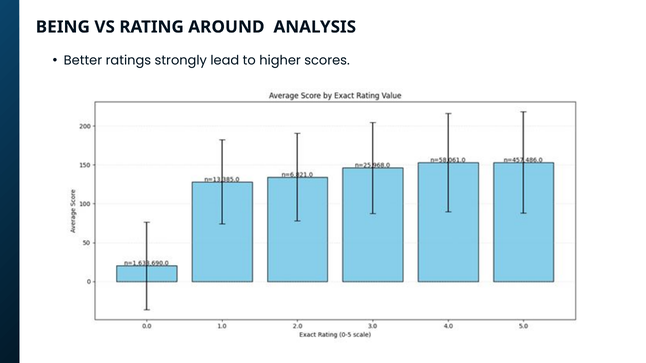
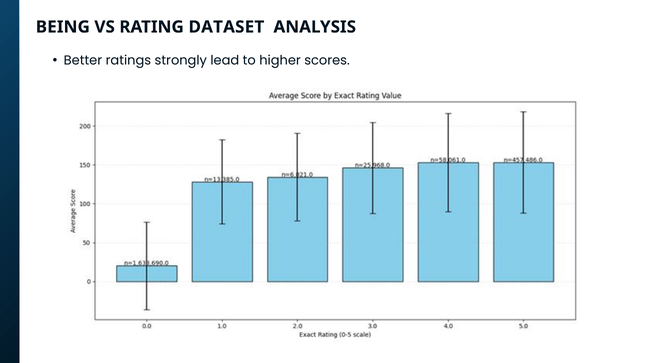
AROUND: AROUND -> DATASET (226, 27)
